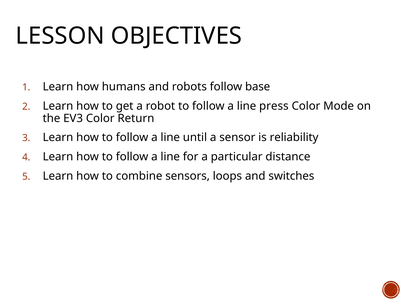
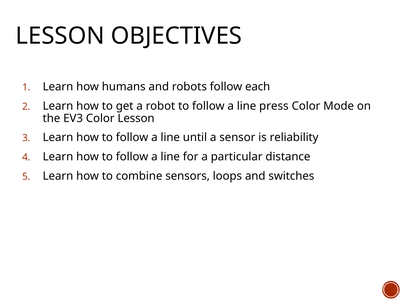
base: base -> each (258, 87)
Color Return: Return -> Lesson (136, 118)
